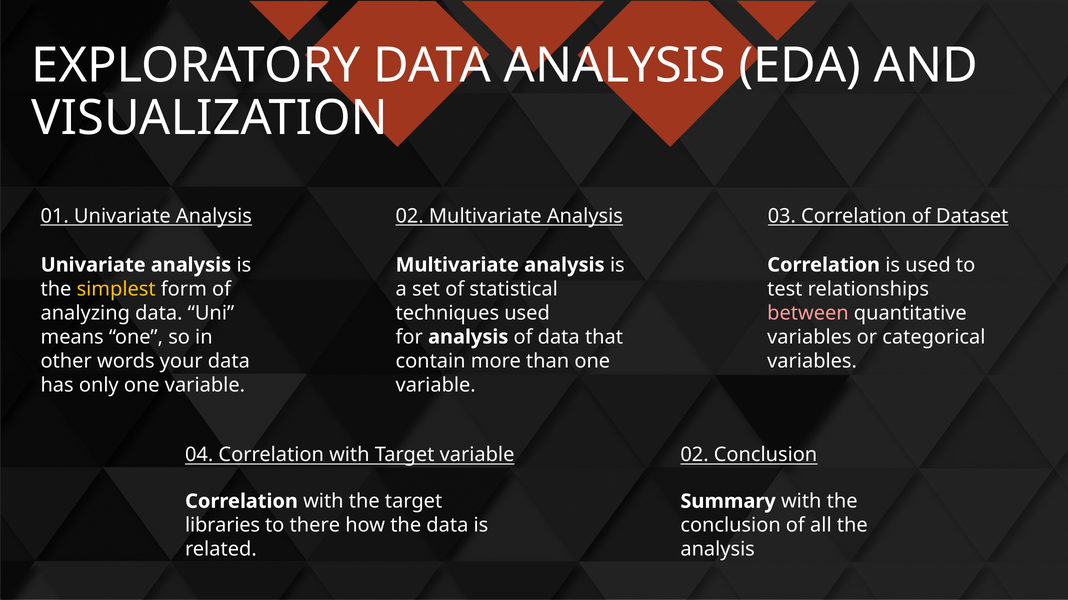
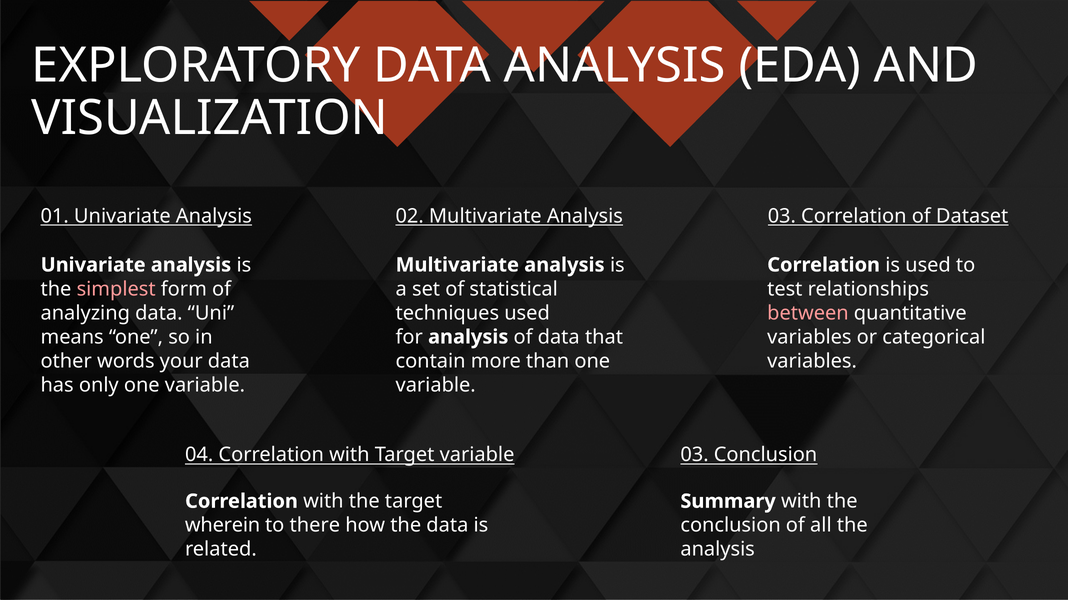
simplest colour: yellow -> pink (116, 289)
variable 02: 02 -> 03 (695, 455)
libraries: libraries -> wherein (223, 526)
